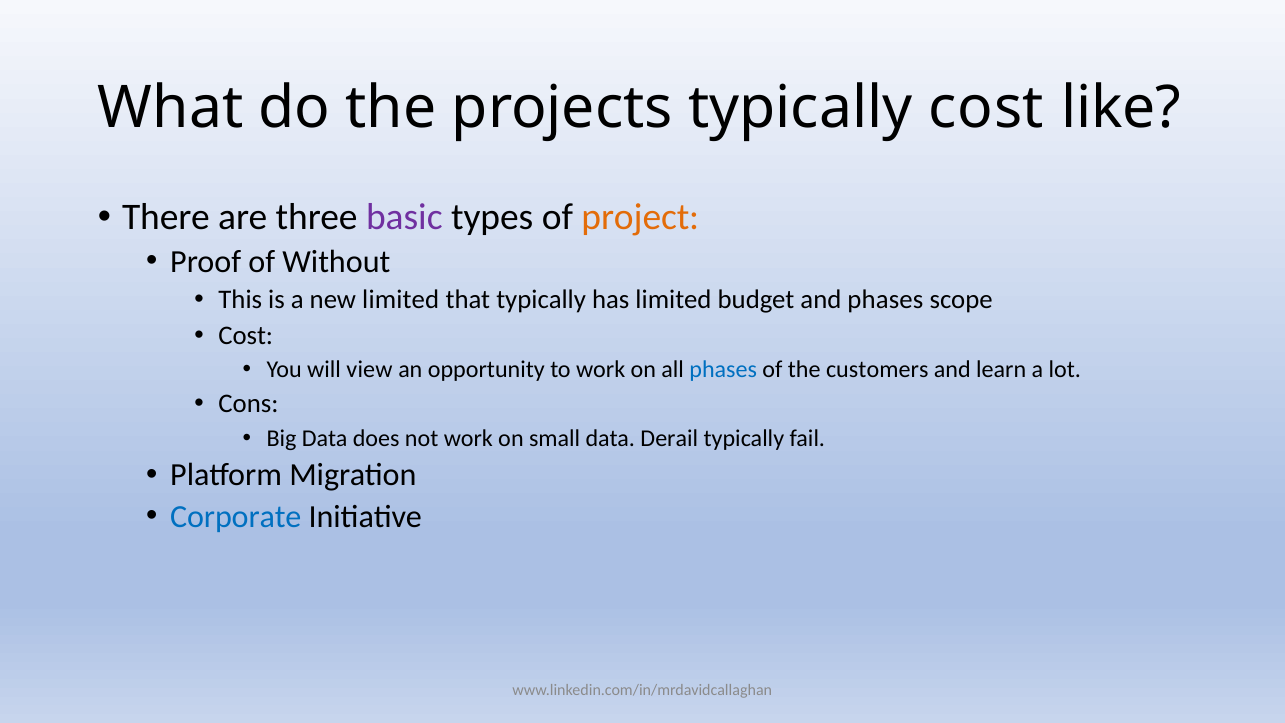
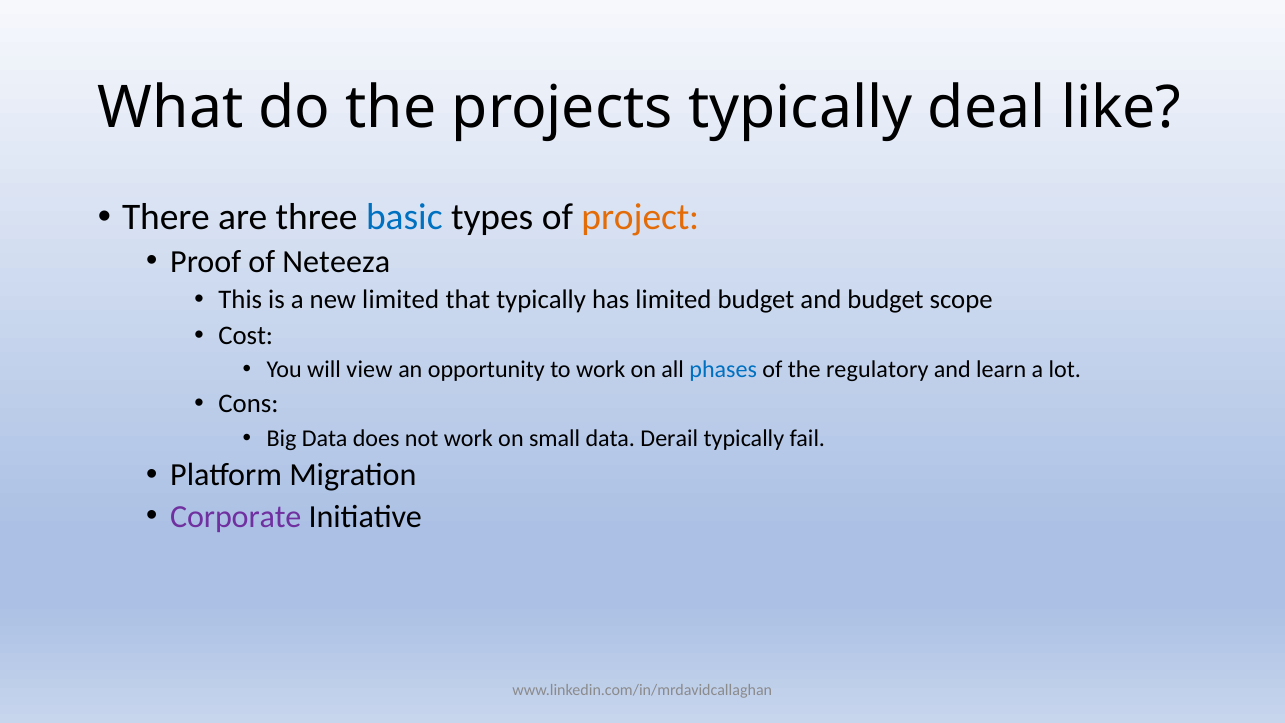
typically cost: cost -> deal (987, 108)
basic colour: purple -> blue (404, 217)
Without: Without -> Neteeza (336, 262)
and phases: phases -> budget (886, 300)
customers: customers -> regulatory (877, 370)
Corporate colour: blue -> purple (236, 516)
